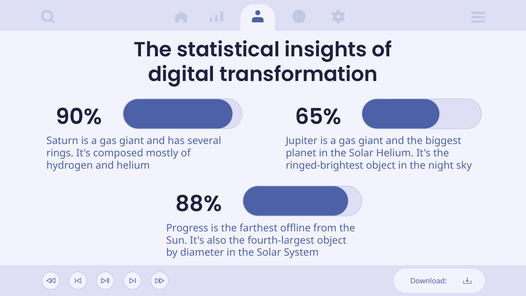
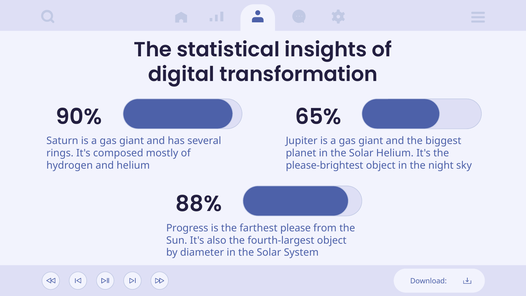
ringed-brightest: ringed-brightest -> please-brightest (325, 165)
offline: offline -> please (296, 228)
